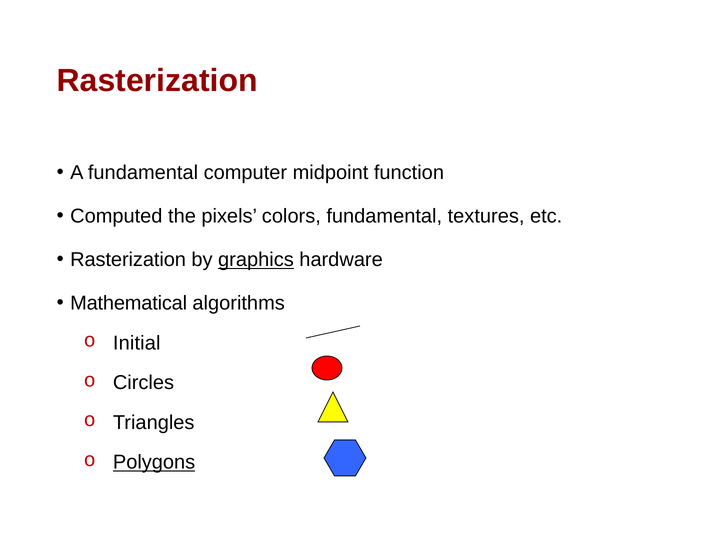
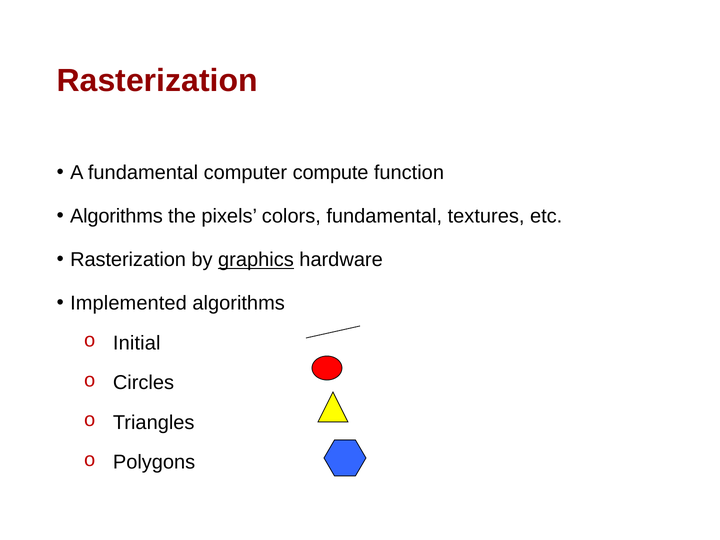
midpoint: midpoint -> compute (331, 173)
Computed: Computed -> Algorithms (116, 216)
Mathematical: Mathematical -> Implemented (129, 303)
Polygons underline: present -> none (154, 462)
